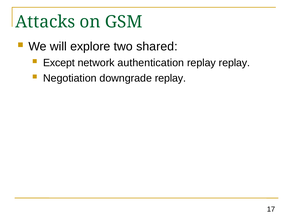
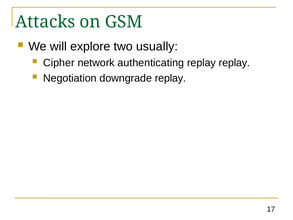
shared: shared -> usually (157, 47)
Except: Except -> Cipher (59, 63)
authentication: authentication -> authenticating (151, 63)
